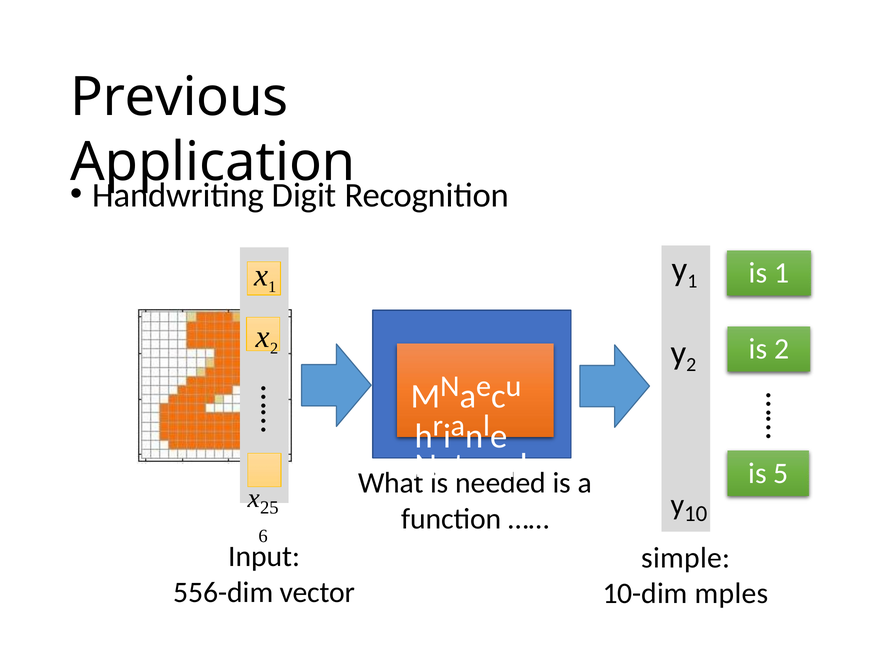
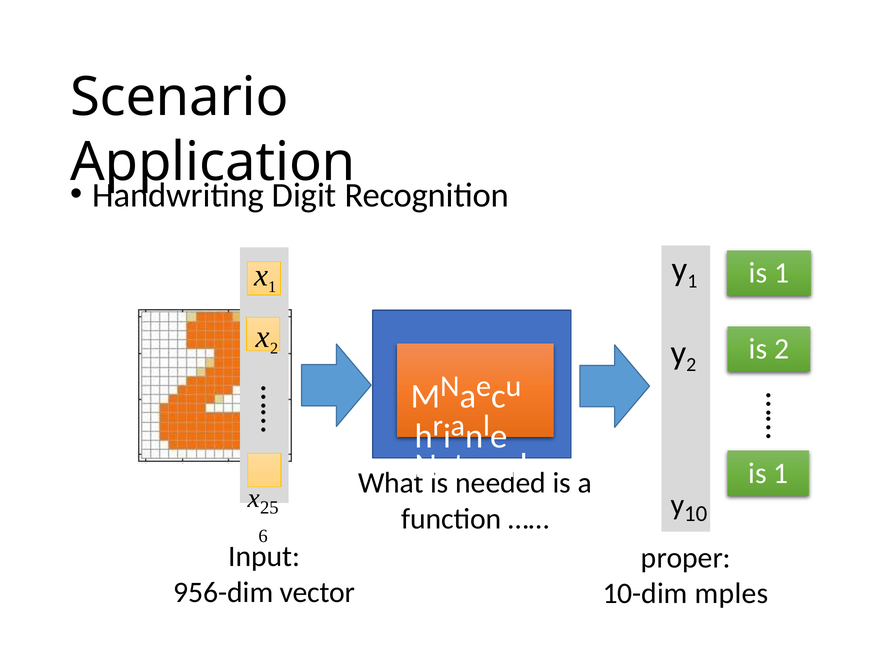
Previous: Previous -> Scenario (179, 97)
5: 5 -> 1 (781, 473)
simple: simple -> proper (686, 558)
556-dim: 556-dim -> 956-dim (223, 593)
